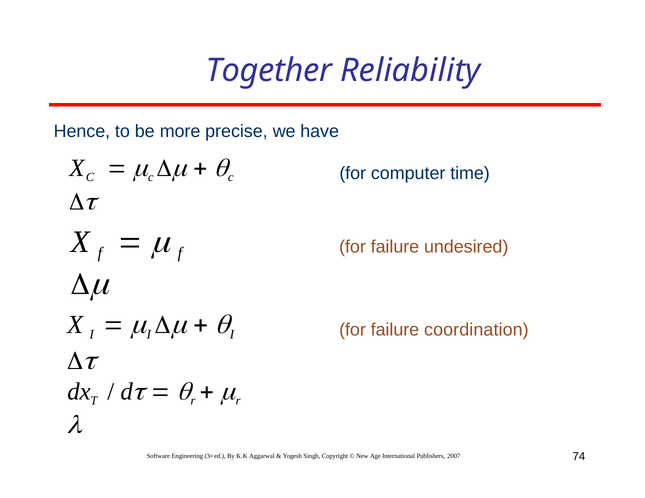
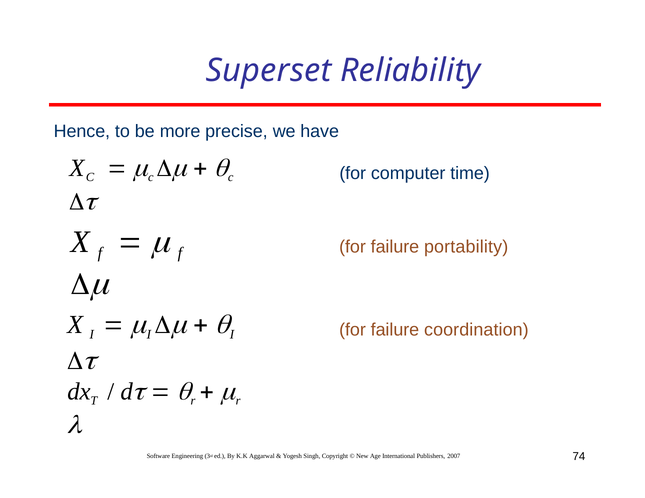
Together: Together -> Superset (269, 70)
undesired: undesired -> portability (466, 247)
